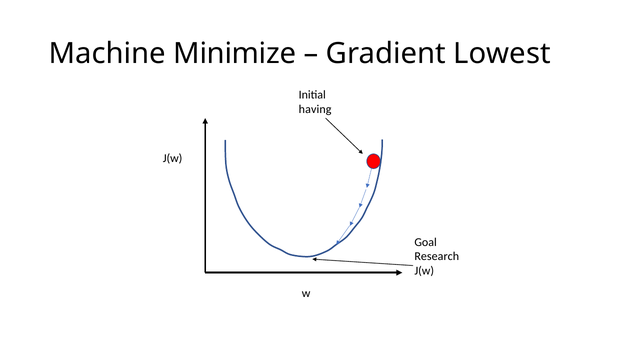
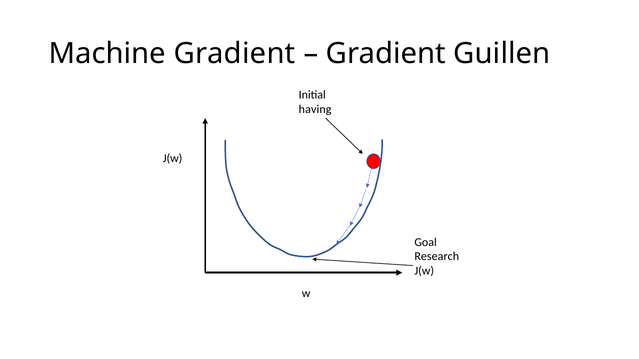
Machine Minimize: Minimize -> Gradient (235, 54)
Lowest: Lowest -> Guillen (502, 54)
